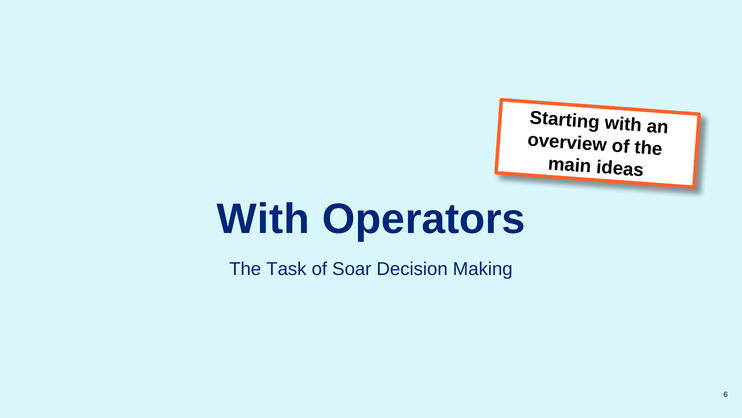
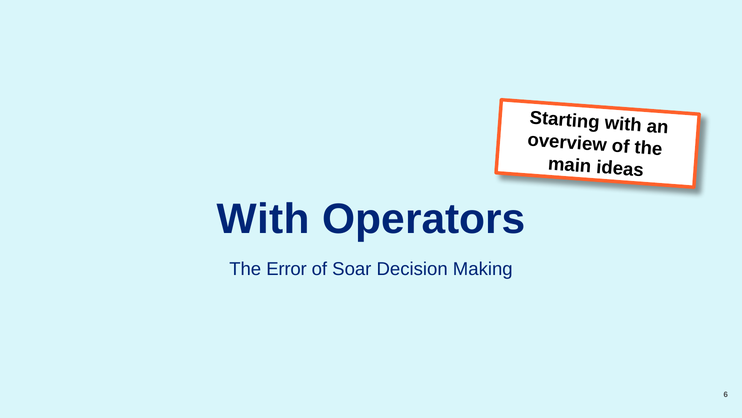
Task: Task -> Error (287, 269)
